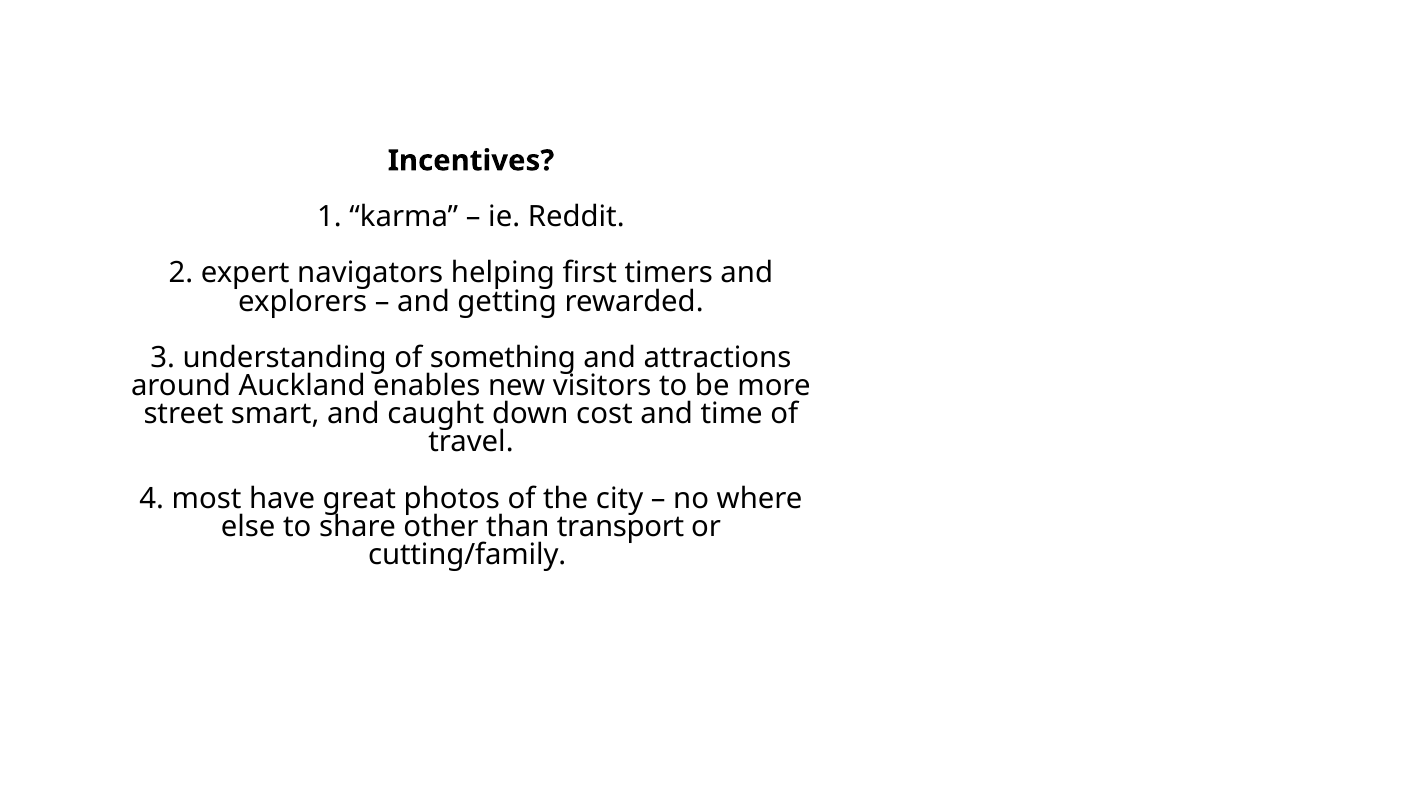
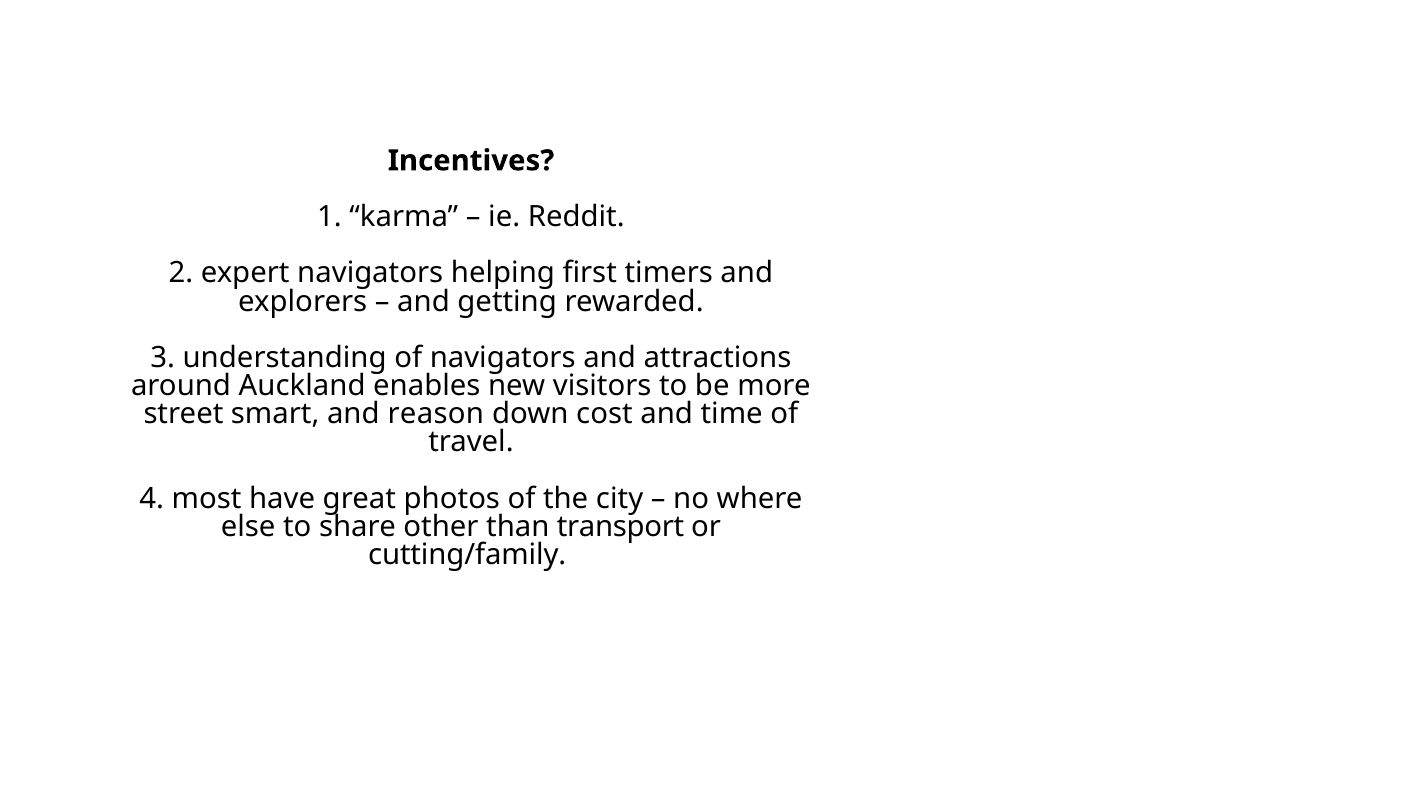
of something: something -> navigators (503, 358)
caught: caught -> reason (436, 414)
